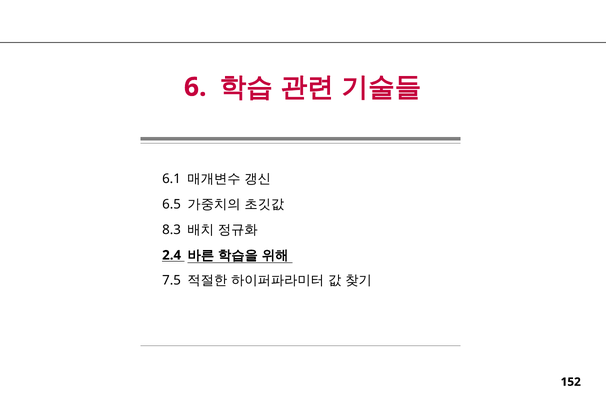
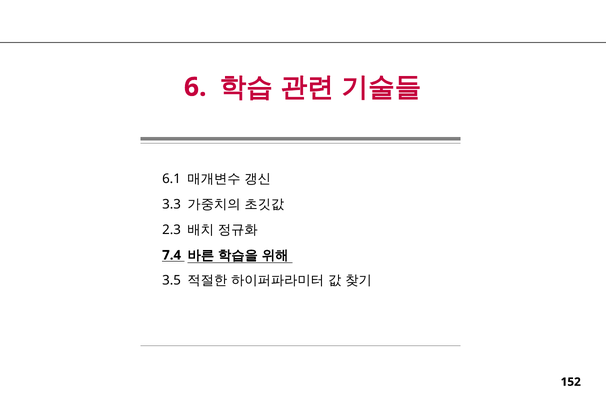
6.5: 6.5 -> 3.3 (172, 205)
8.3: 8.3 -> 2.3 (172, 230)
2.4: 2.4 -> 7.4 (172, 255)
7.5: 7.5 -> 3.5 (172, 281)
